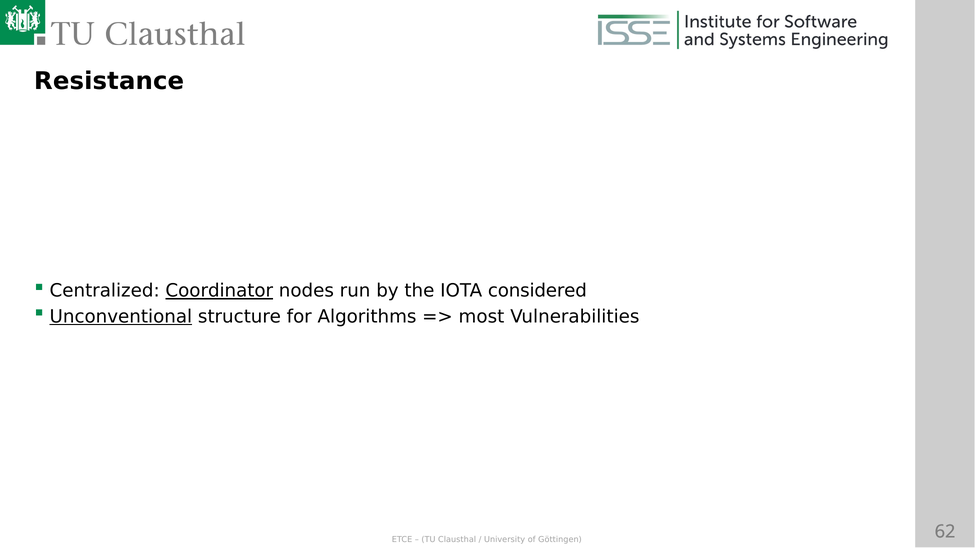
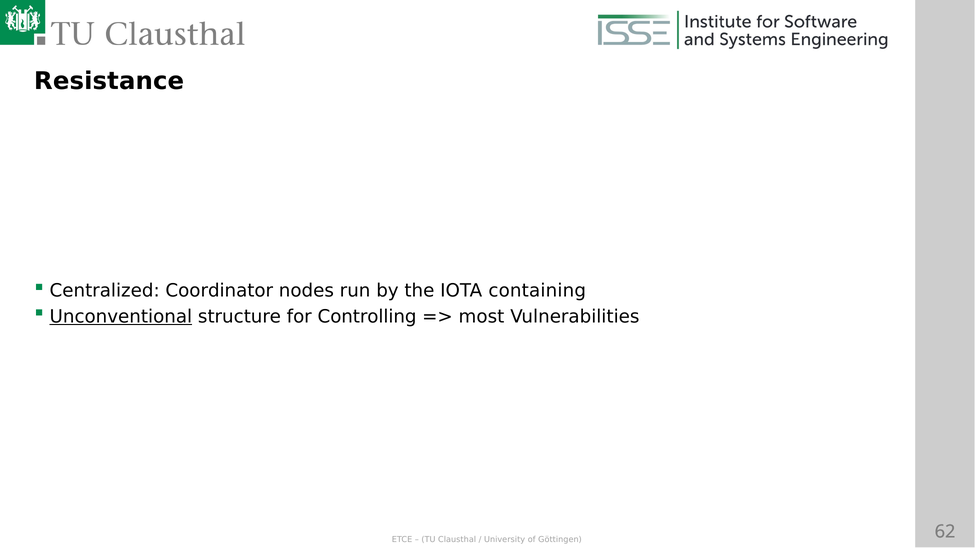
Coordinator underline: present -> none (219, 291)
considered: considered -> containing (537, 291)
Algorithms: Algorithms -> Controlling (367, 317)
